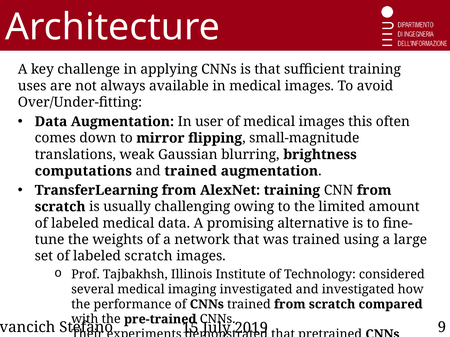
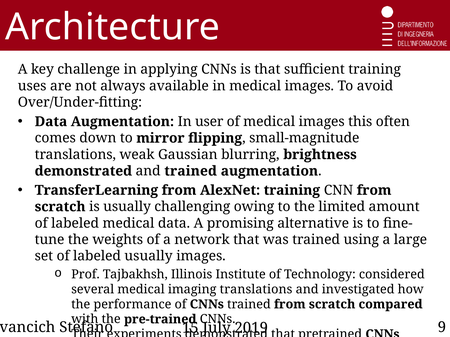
computations: computations -> demonstrated (83, 171)
labeled scratch: scratch -> usually (149, 256)
imaging investigated: investigated -> translations (256, 290)
